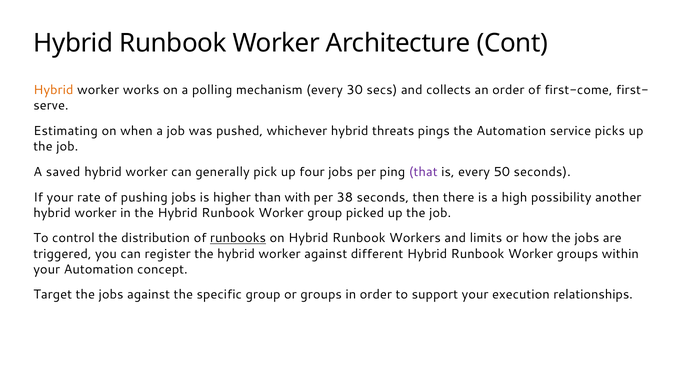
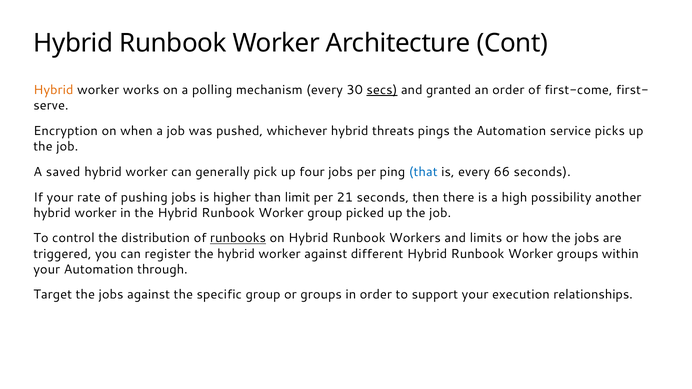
secs underline: none -> present (382, 90)
collects: collects -> granted (449, 90)
Estimating: Estimating -> Encryption (66, 131)
that colour: purple -> blue (423, 172)
50: 50 -> 66 (502, 172)
with: with -> limit (297, 197)
38: 38 -> 21 (345, 197)
concept: concept -> through (162, 269)
